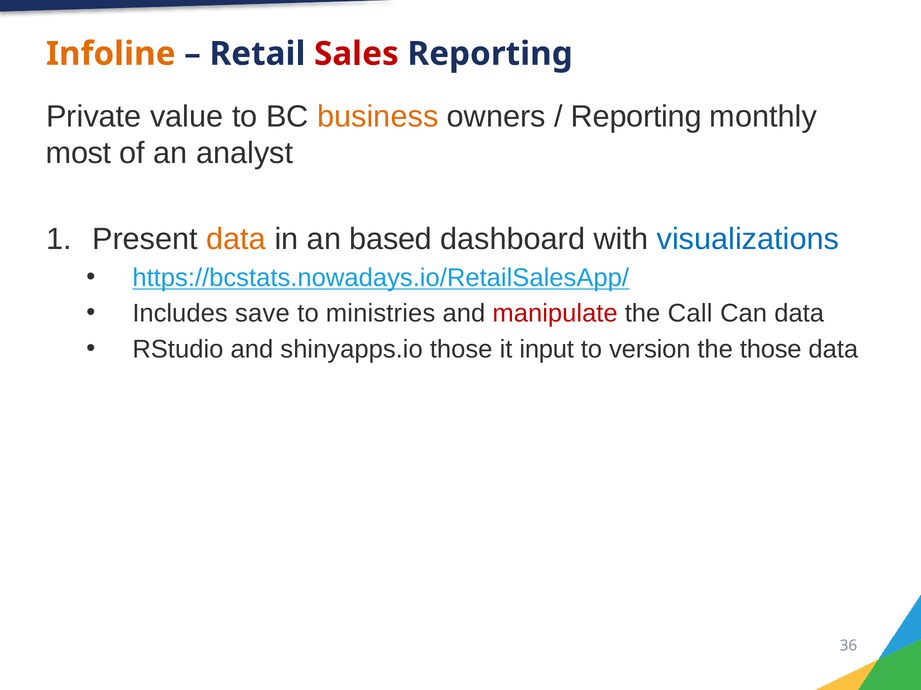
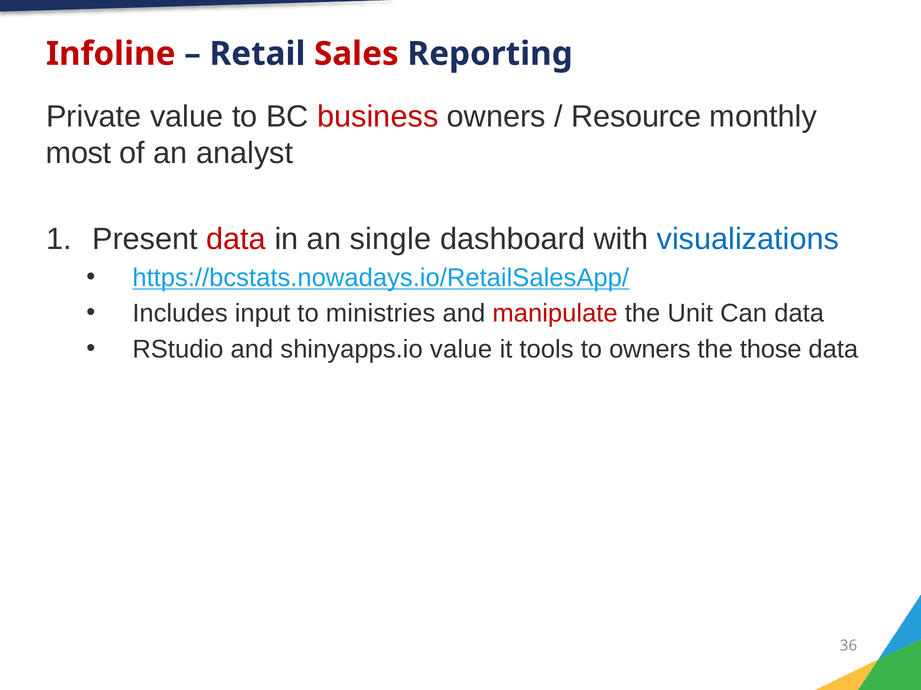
Infoline colour: orange -> red (111, 54)
business colour: orange -> red (378, 117)
Reporting: Reporting -> Resource (636, 117)
data colour: orange -> red (236, 239)
based: based -> single (390, 239)
save: save -> input (263, 314)
Call: Call -> Unit (690, 314)
shinyapps.io those: those -> value (461, 350)
input: input -> tools (547, 350)
to version: version -> owners (650, 350)
